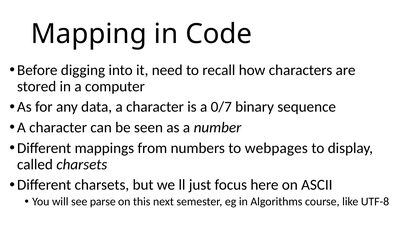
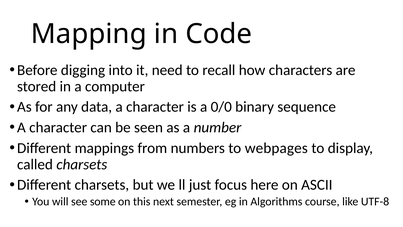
0/7: 0/7 -> 0/0 (221, 107)
parse: parse -> some (103, 201)
